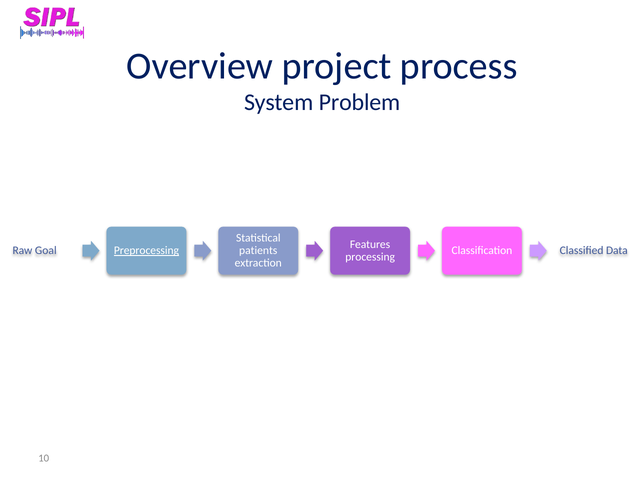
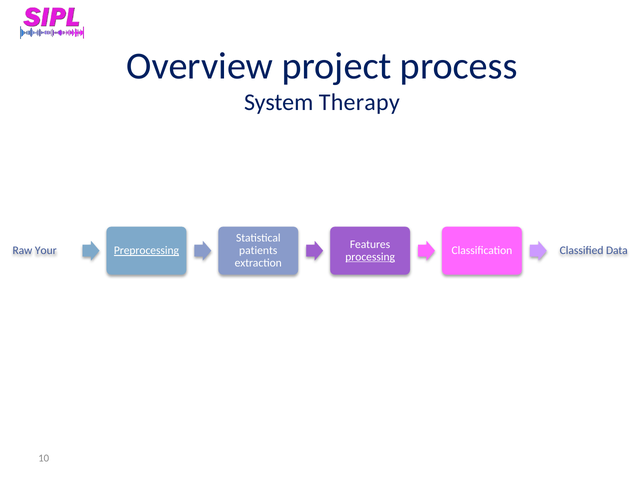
Problem: Problem -> Therapy (359, 102)
Goal: Goal -> Your (46, 250)
processing underline: none -> present (370, 256)
